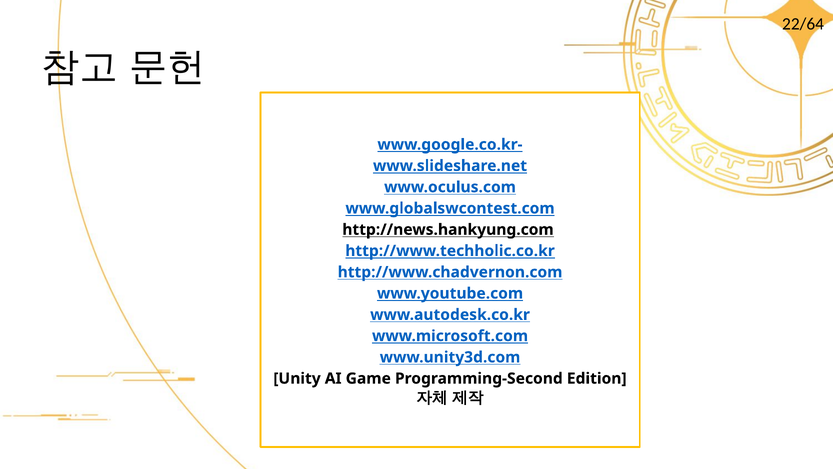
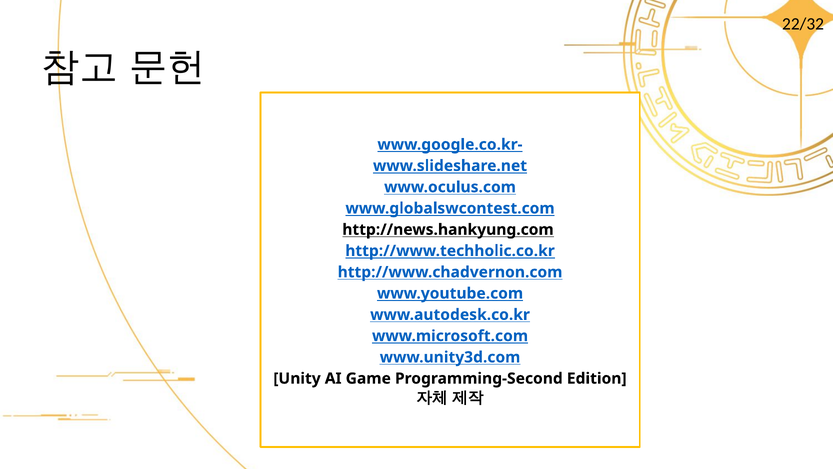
22/64: 22/64 -> 22/32 (803, 24)
